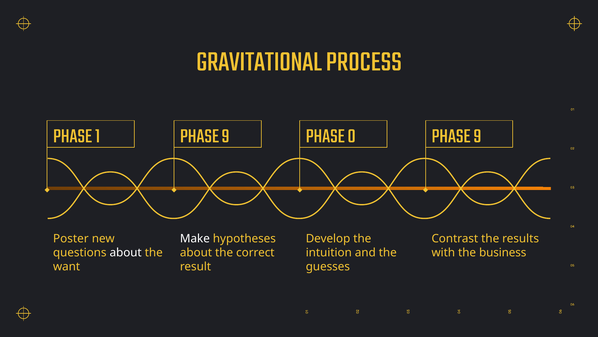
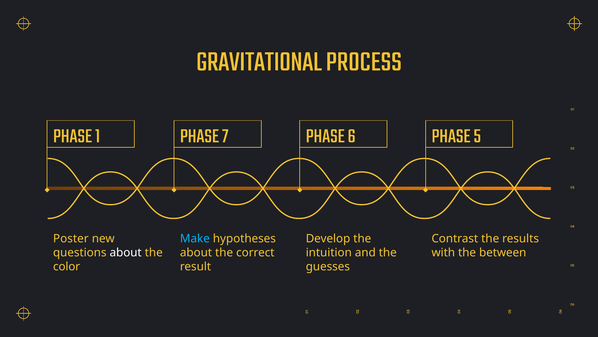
9: 9 -> 7 (225, 135)
0: 0 -> 6 (352, 135)
9: 9 -> 5 (477, 135)
Make colour: white -> light blue (195, 238)
business: business -> between (503, 252)
want: want -> color (67, 266)
